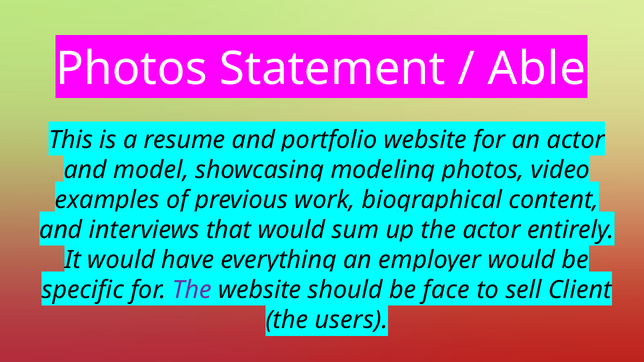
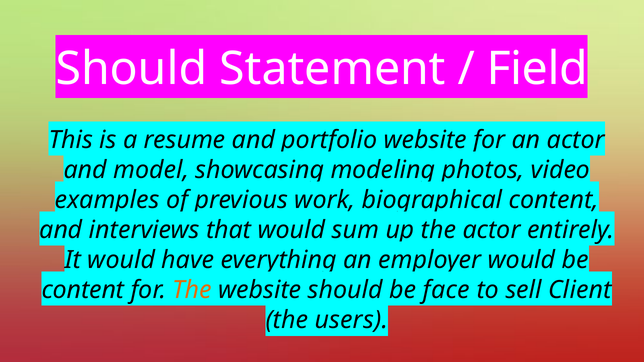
Photos: Photos -> Should (131, 69)
Able: Able -> Field (537, 69)
specific: specific -> content (83, 290)
The colour: purple -> orange (192, 290)
